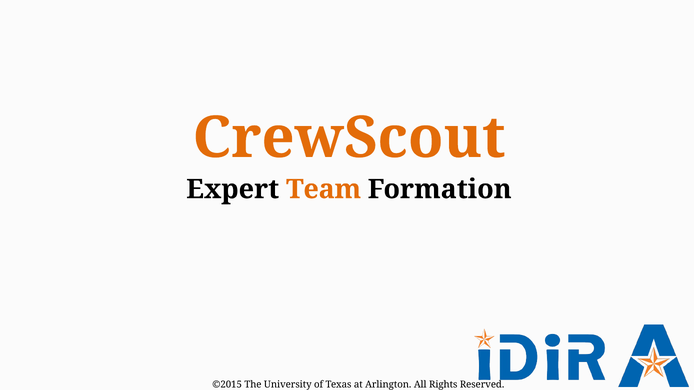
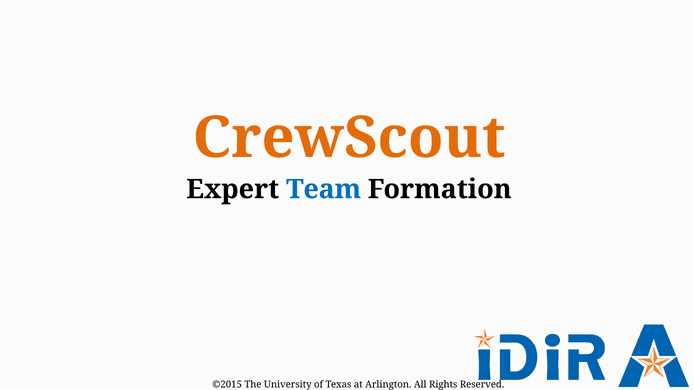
Team colour: orange -> blue (324, 189)
